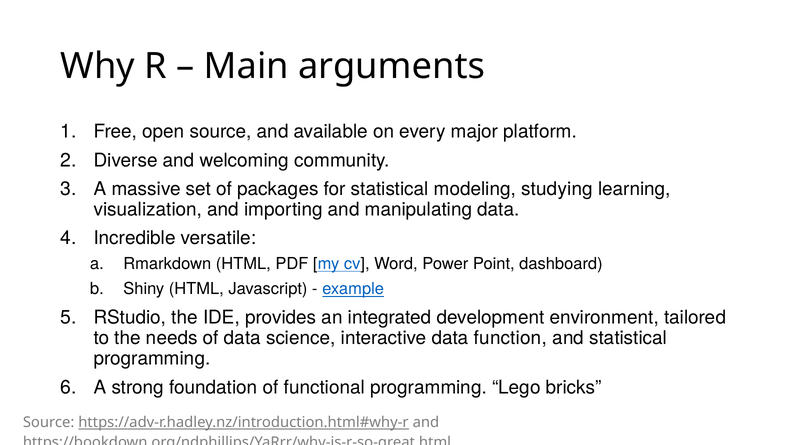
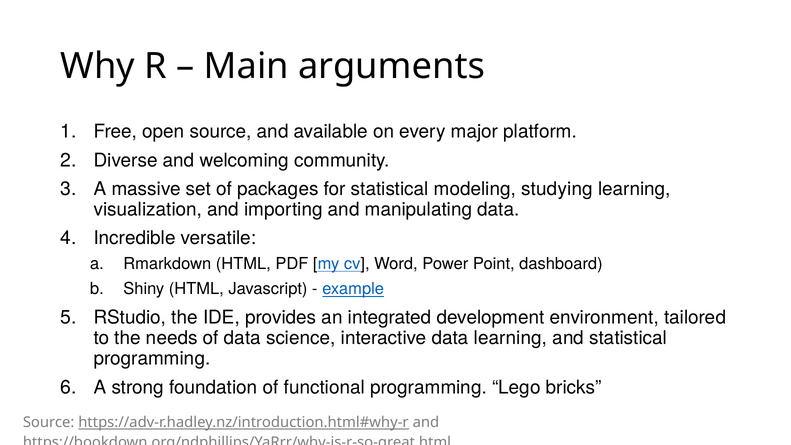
data function: function -> learning (510, 338)
